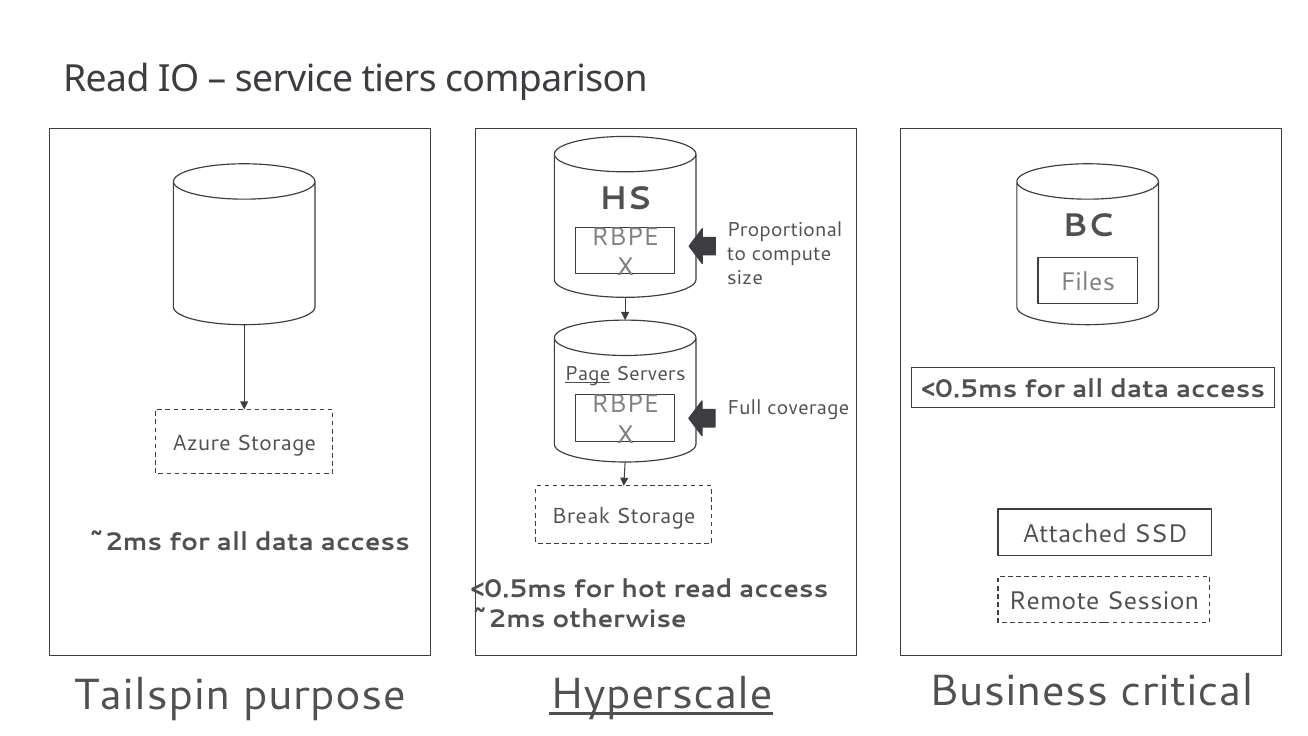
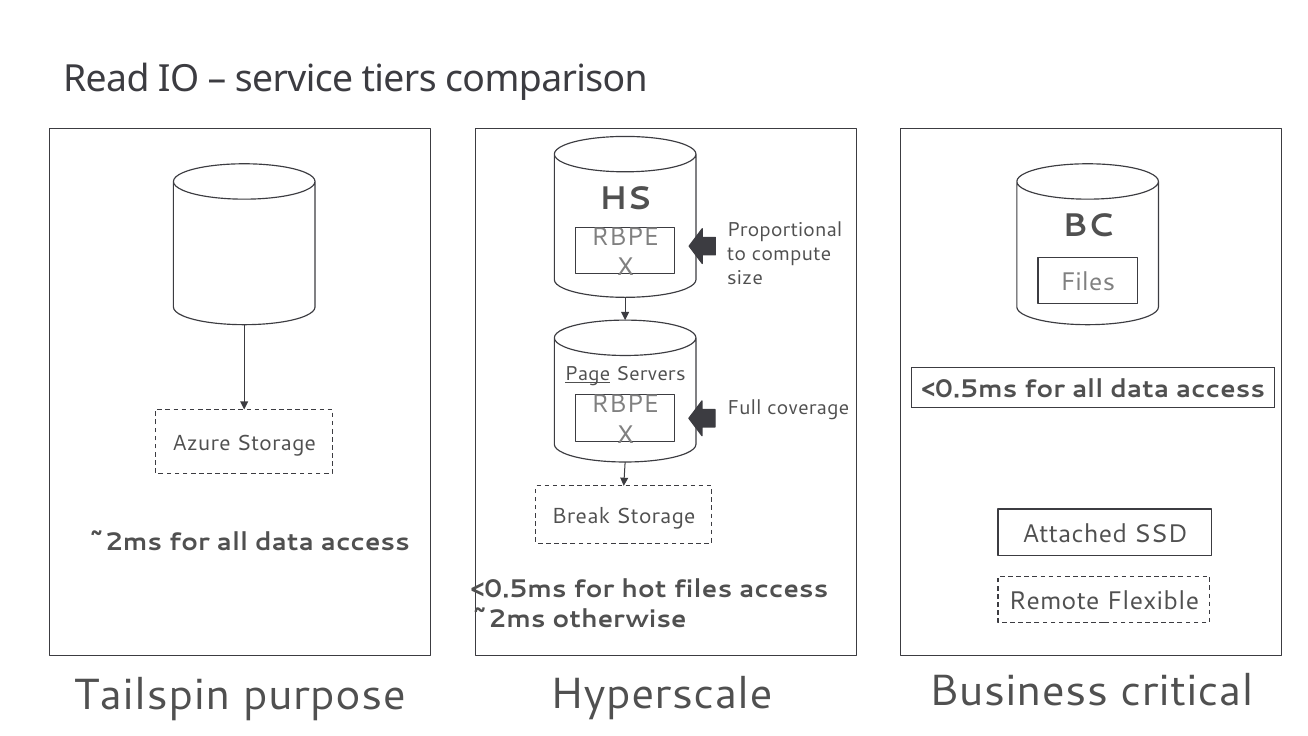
hot read: read -> files (703, 589)
Session: Session -> Flexible (1153, 601)
Hyperscale underline: present -> none (661, 694)
